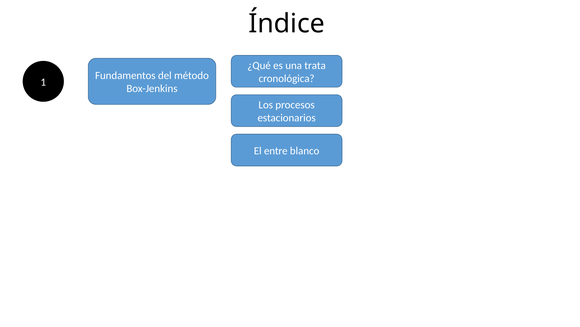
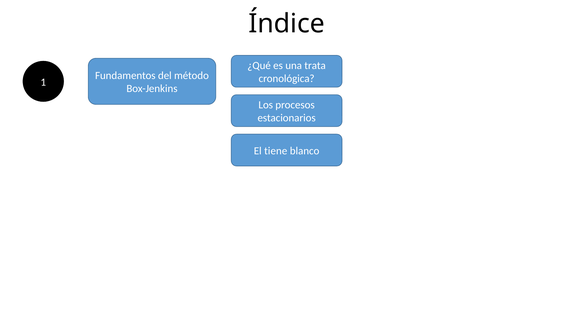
entre: entre -> tiene (276, 150)
